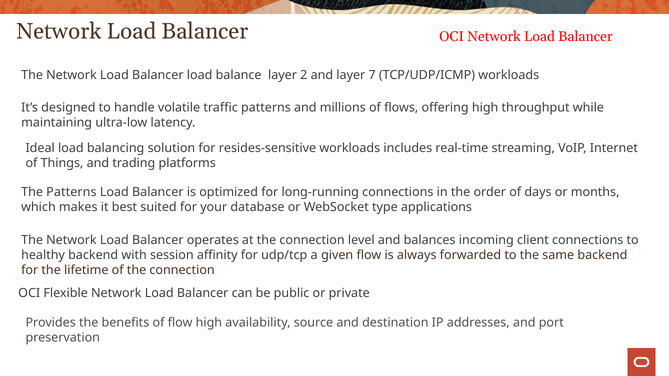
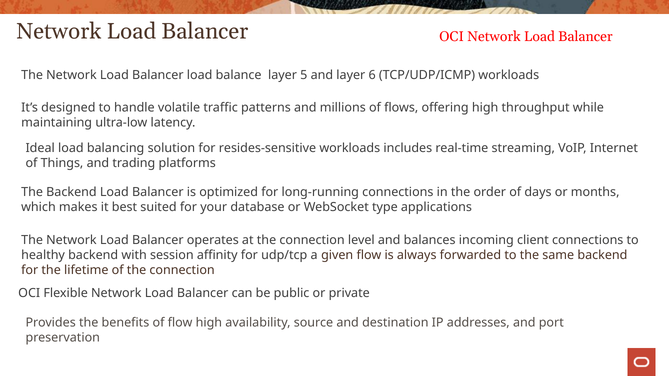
2: 2 -> 5 (304, 75)
7: 7 -> 6 (372, 75)
The Patterns: Patterns -> Backend (71, 192)
